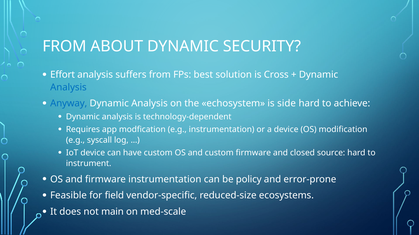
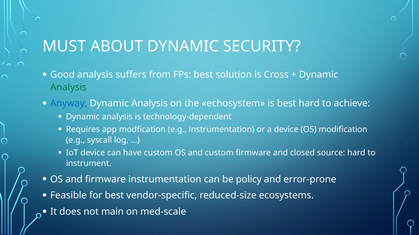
FROM: FROM -> MUST (64, 47)
Effort: Effort -> Good (63, 75)
Analysis colour: blue -> green (68, 87)
is side: side -> best (287, 104)
for field: field -> best (114, 196)
